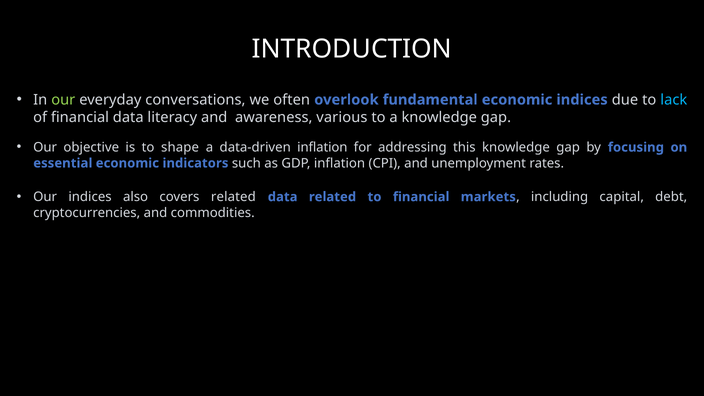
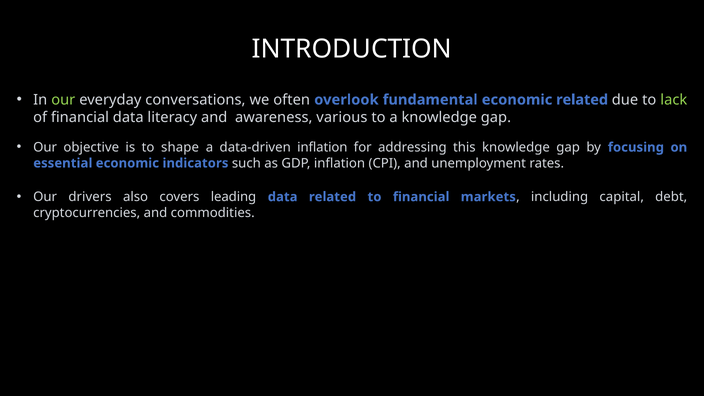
economic indices: indices -> related (582, 100)
lack colour: light blue -> light green (674, 100)
Our indices: indices -> drivers (90, 197)
covers related: related -> leading (234, 197)
